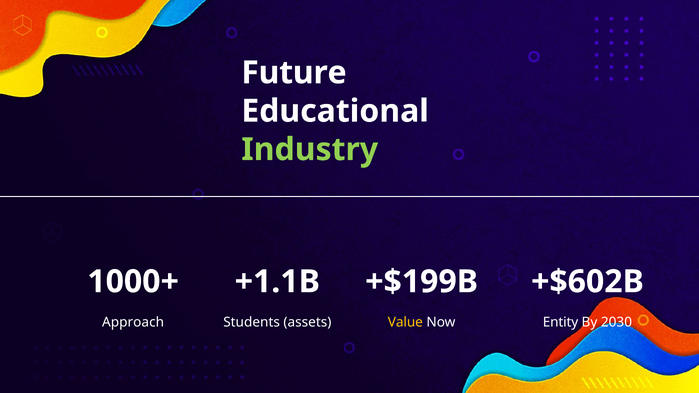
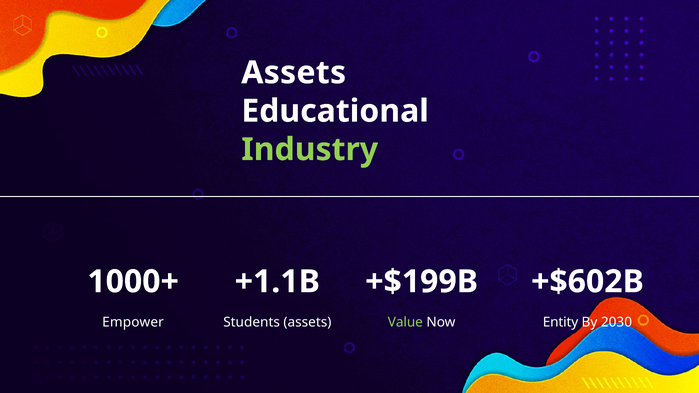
Future: Future -> Assets (294, 73)
Approach: Approach -> Empower (133, 323)
Value colour: yellow -> light green (405, 323)
